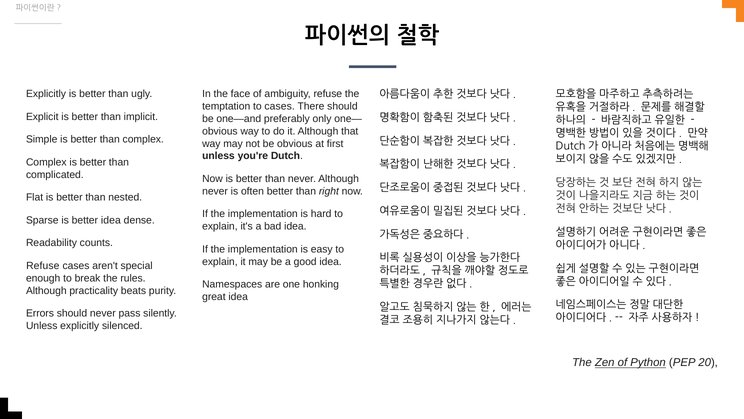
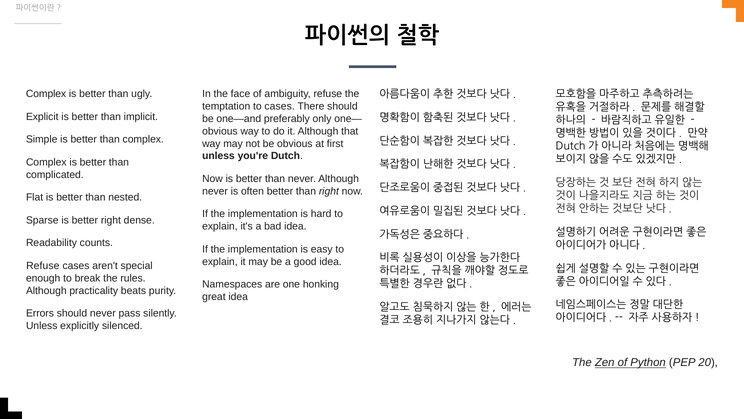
Explicitly: Explicitly -> Complex (46, 94)
better idea: idea -> right (111, 220)
